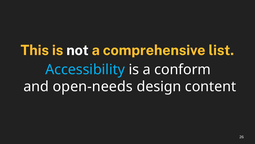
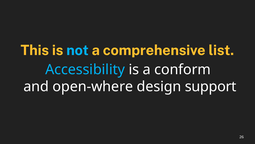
not colour: white -> light blue (77, 50)
open-needs: open-needs -> open-where (93, 86)
content: content -> support (211, 86)
